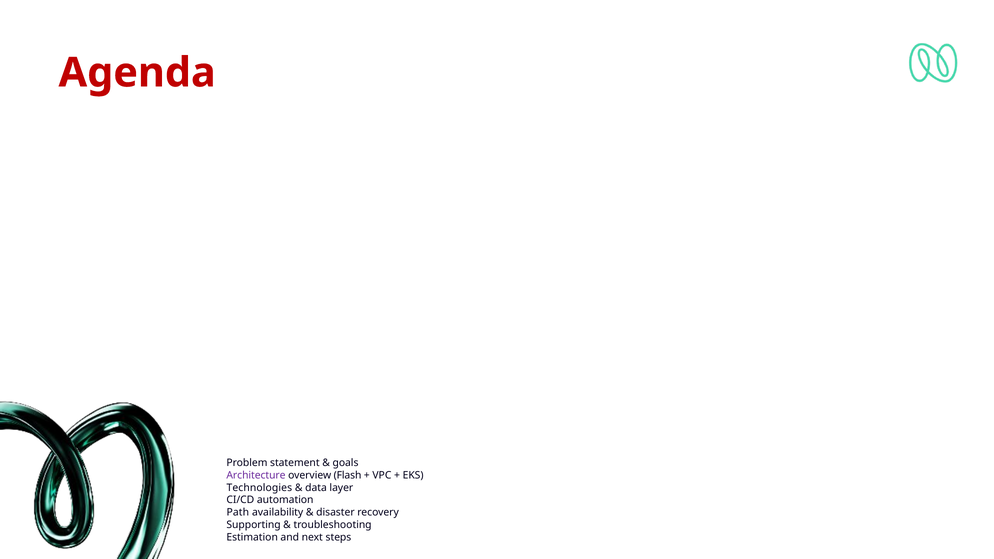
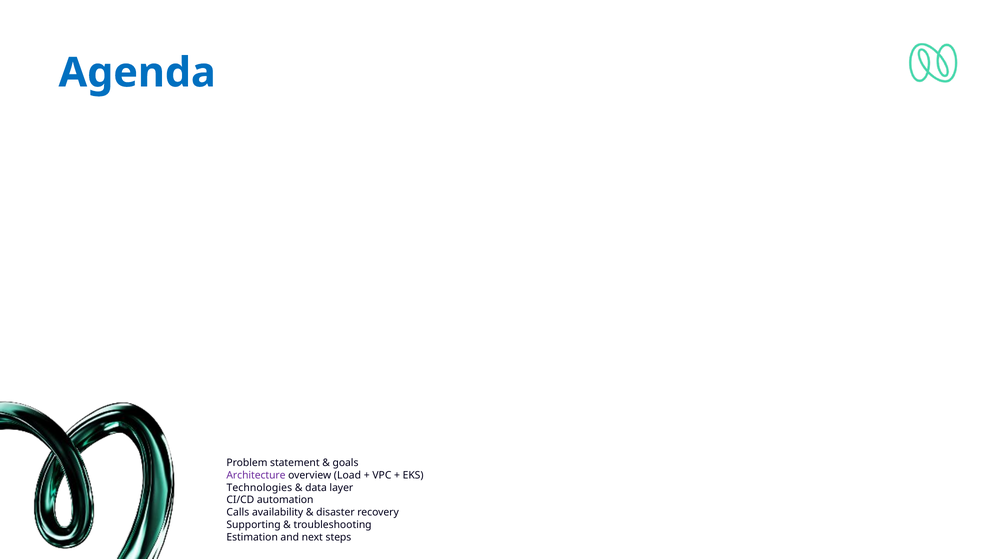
Agenda colour: red -> blue (137, 73)
Flash: Flash -> Load (347, 475)
Path: Path -> Calls (238, 513)
